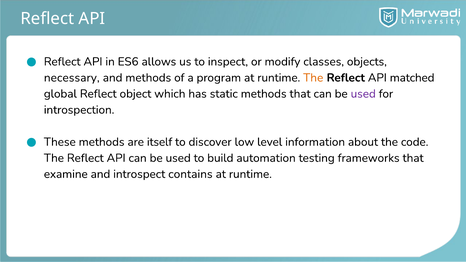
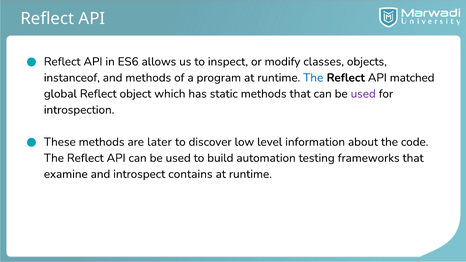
necessary: necessary -> instanceof (72, 78)
The colour: orange -> blue (313, 78)
itself: itself -> later (159, 142)
